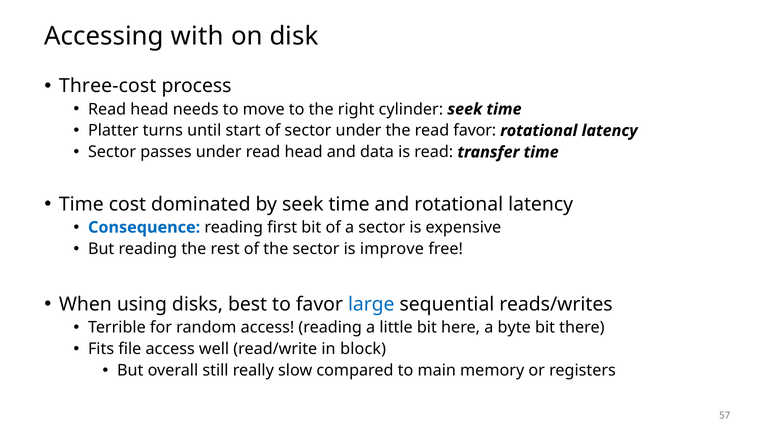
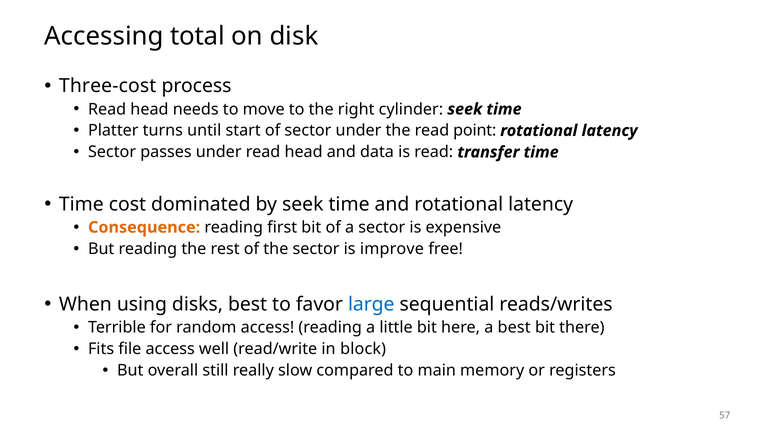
with: with -> total (198, 36)
read favor: favor -> point (475, 131)
Consequence colour: blue -> orange (144, 227)
a byte: byte -> best (514, 327)
